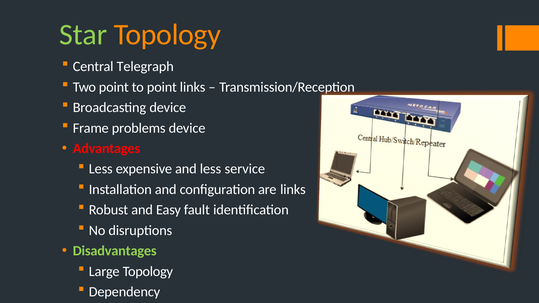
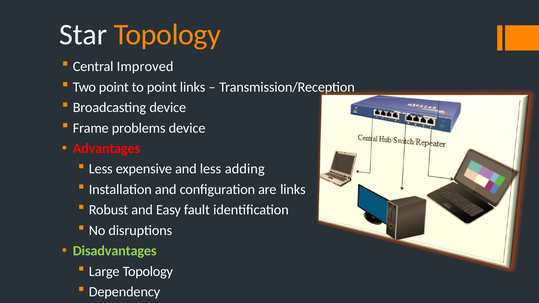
Star colour: light green -> white (83, 35)
Telegraph: Telegraph -> Improved (145, 67)
service: service -> adding (245, 169)
